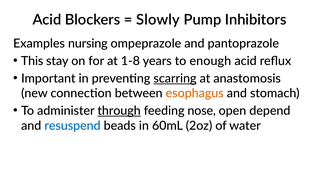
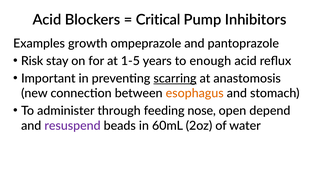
Slowly: Slowly -> Critical (158, 20)
nursing: nursing -> growth (88, 44)
This: This -> Risk (32, 61)
1-8: 1-8 -> 1-5 (130, 61)
through underline: present -> none (119, 111)
resuspend colour: blue -> purple (72, 126)
